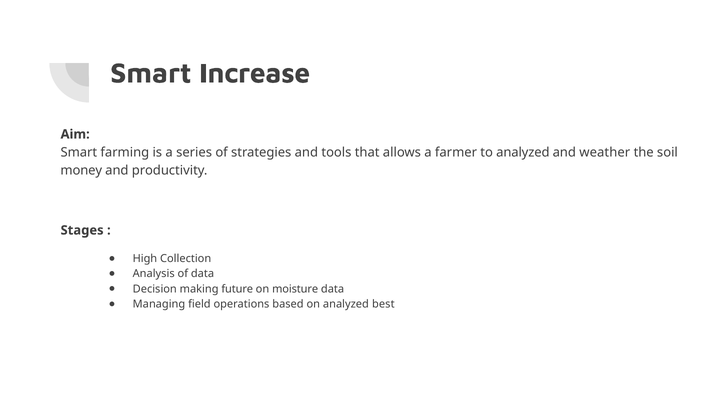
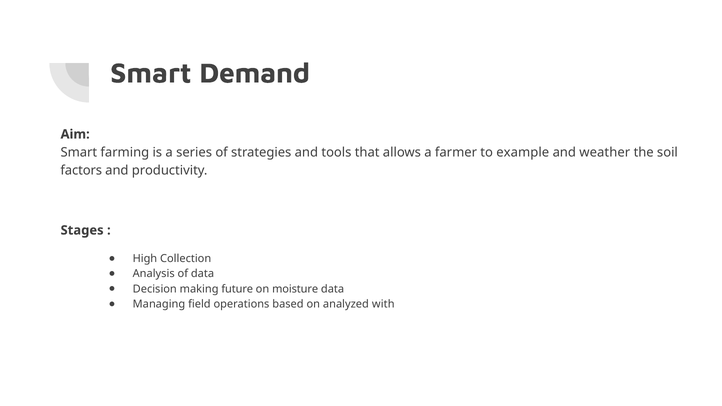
Increase: Increase -> Demand (255, 73)
to analyzed: analyzed -> example (523, 152)
money: money -> factors (81, 170)
best: best -> with (383, 304)
